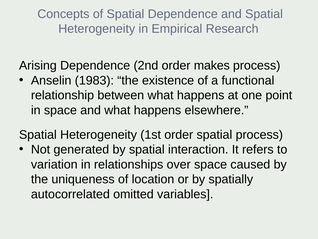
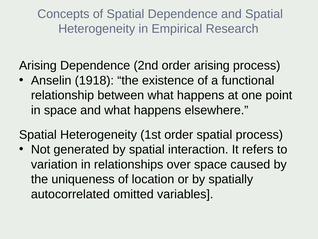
order makes: makes -> arising (212, 65)
1983: 1983 -> 1918 (94, 80)
